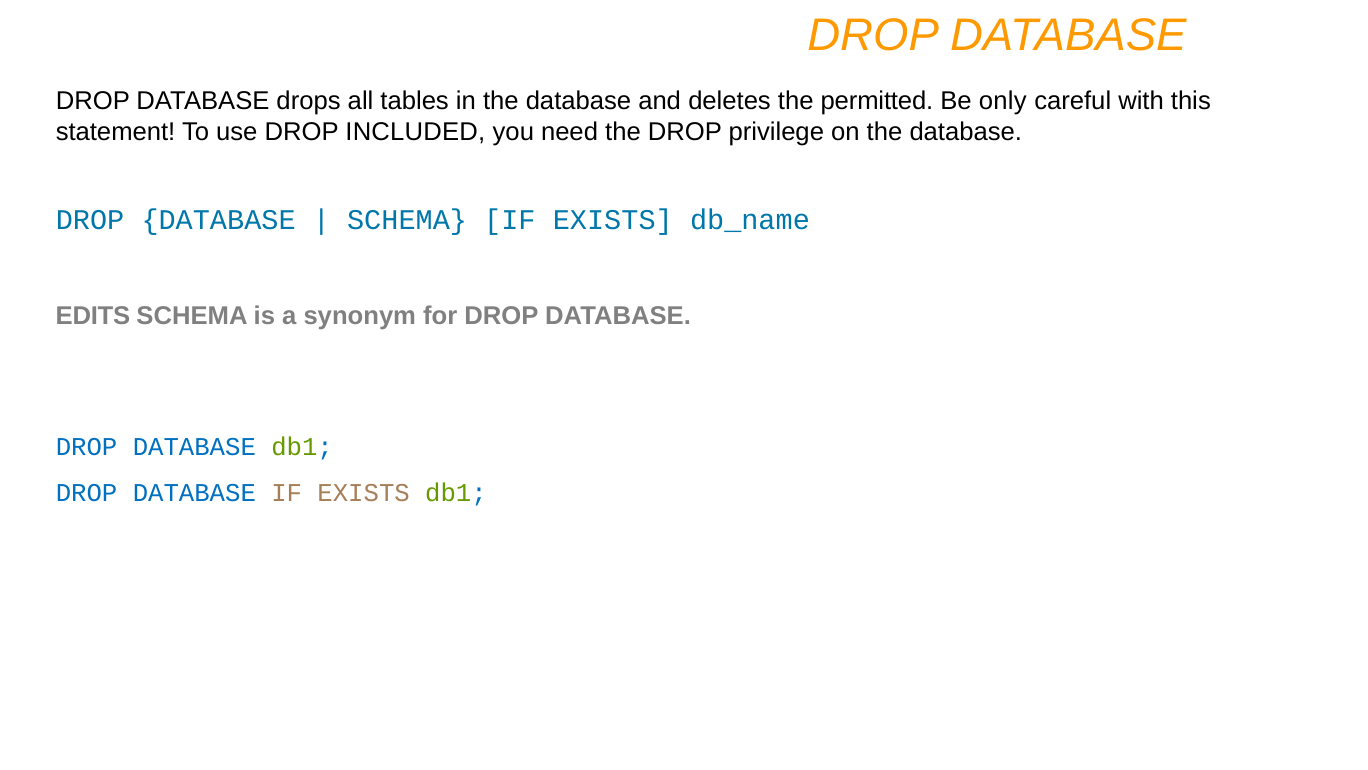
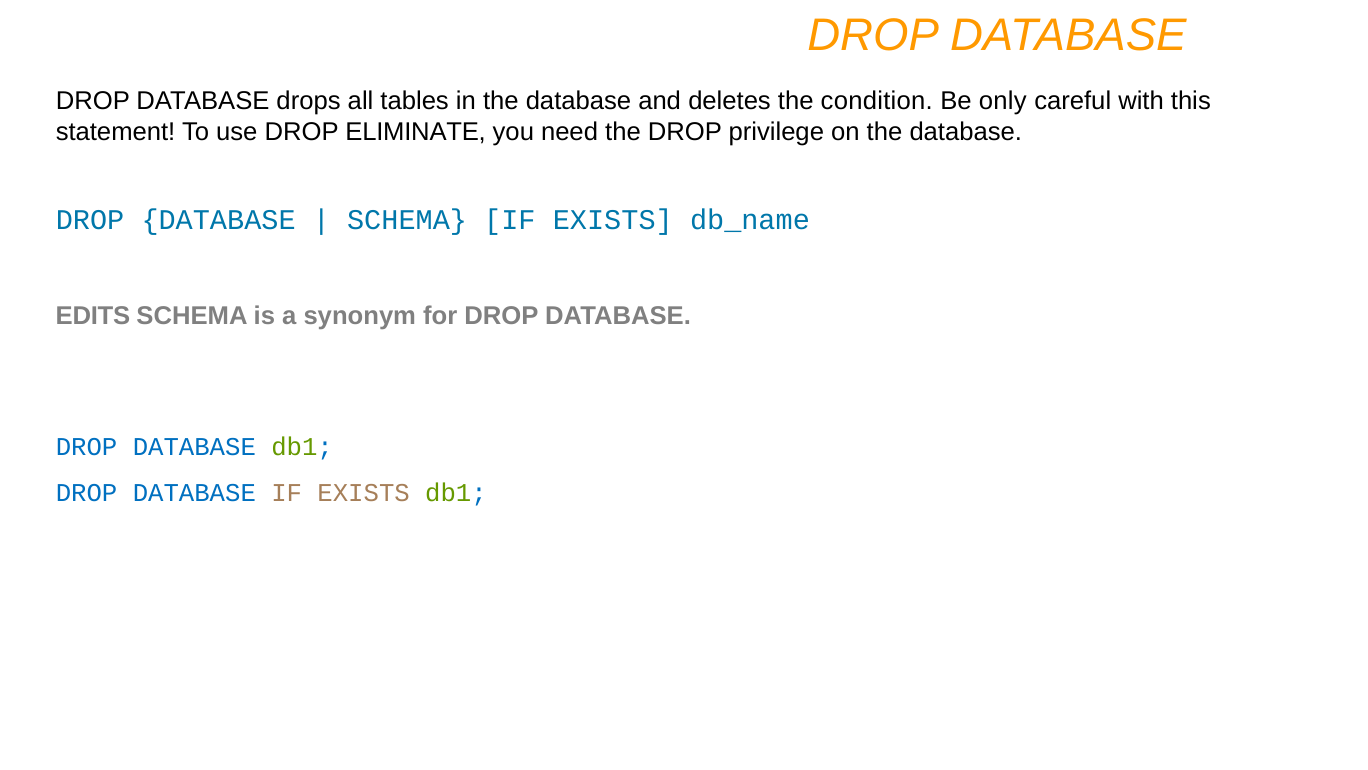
permitted: permitted -> condition (877, 101)
INCLUDED: INCLUDED -> ELIMINATE (416, 132)
